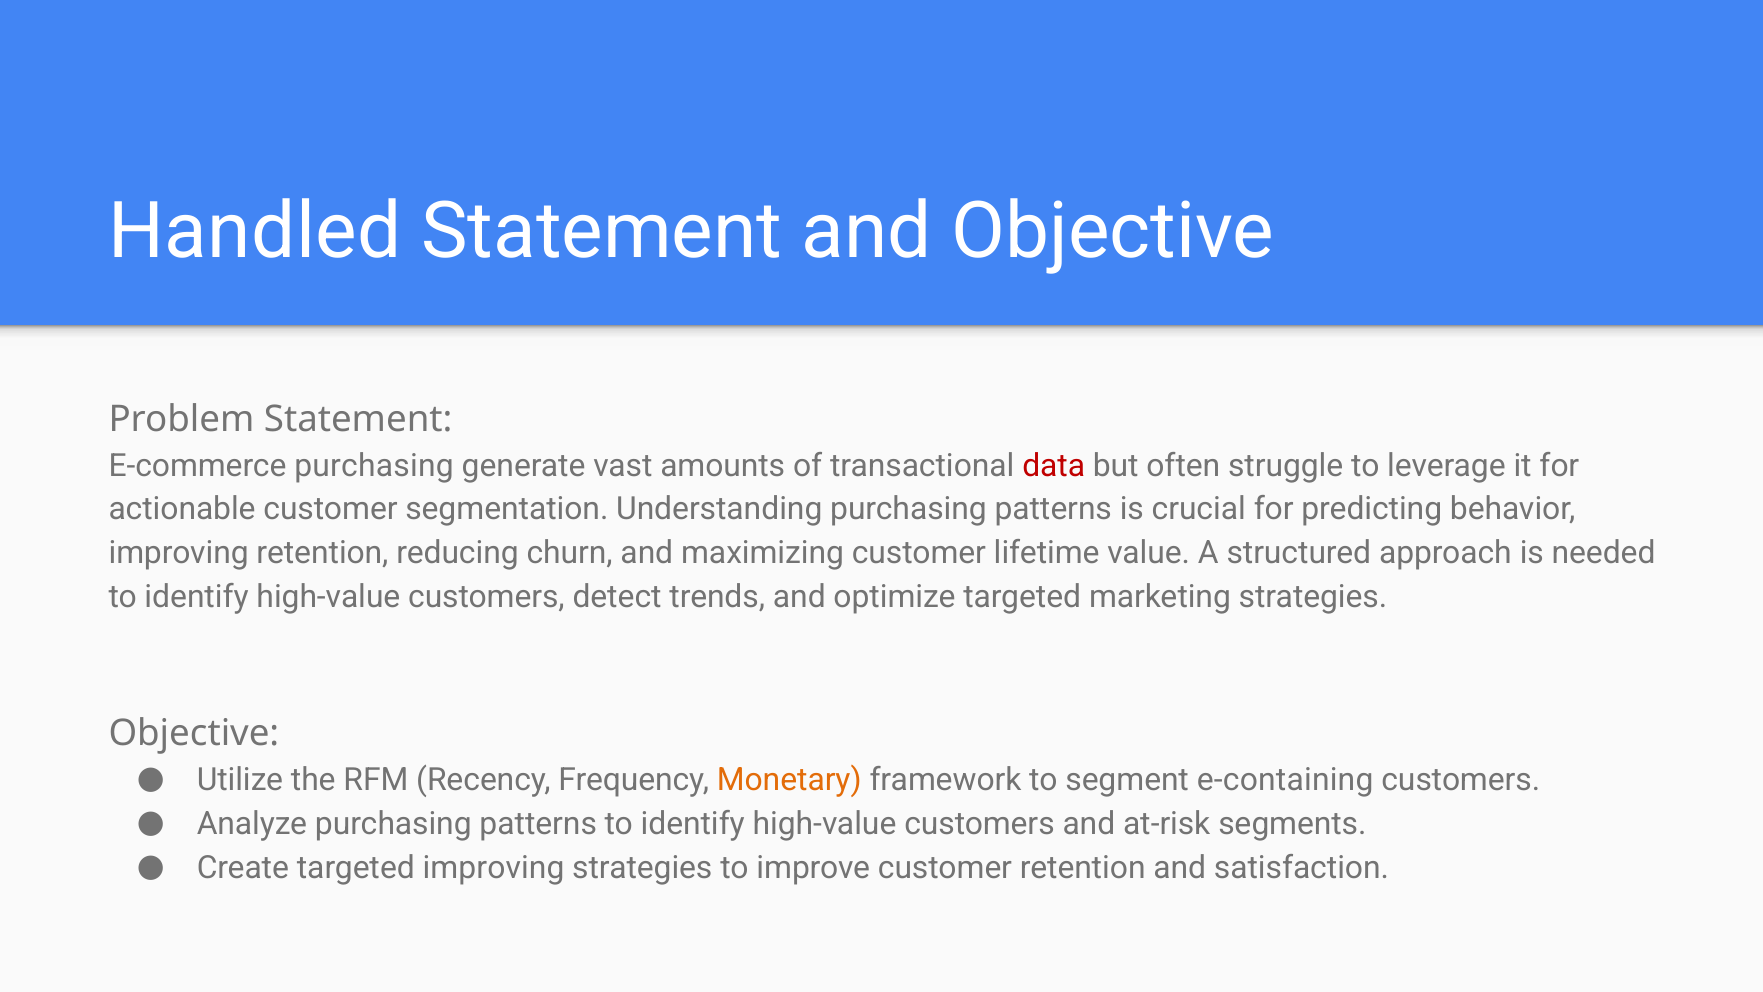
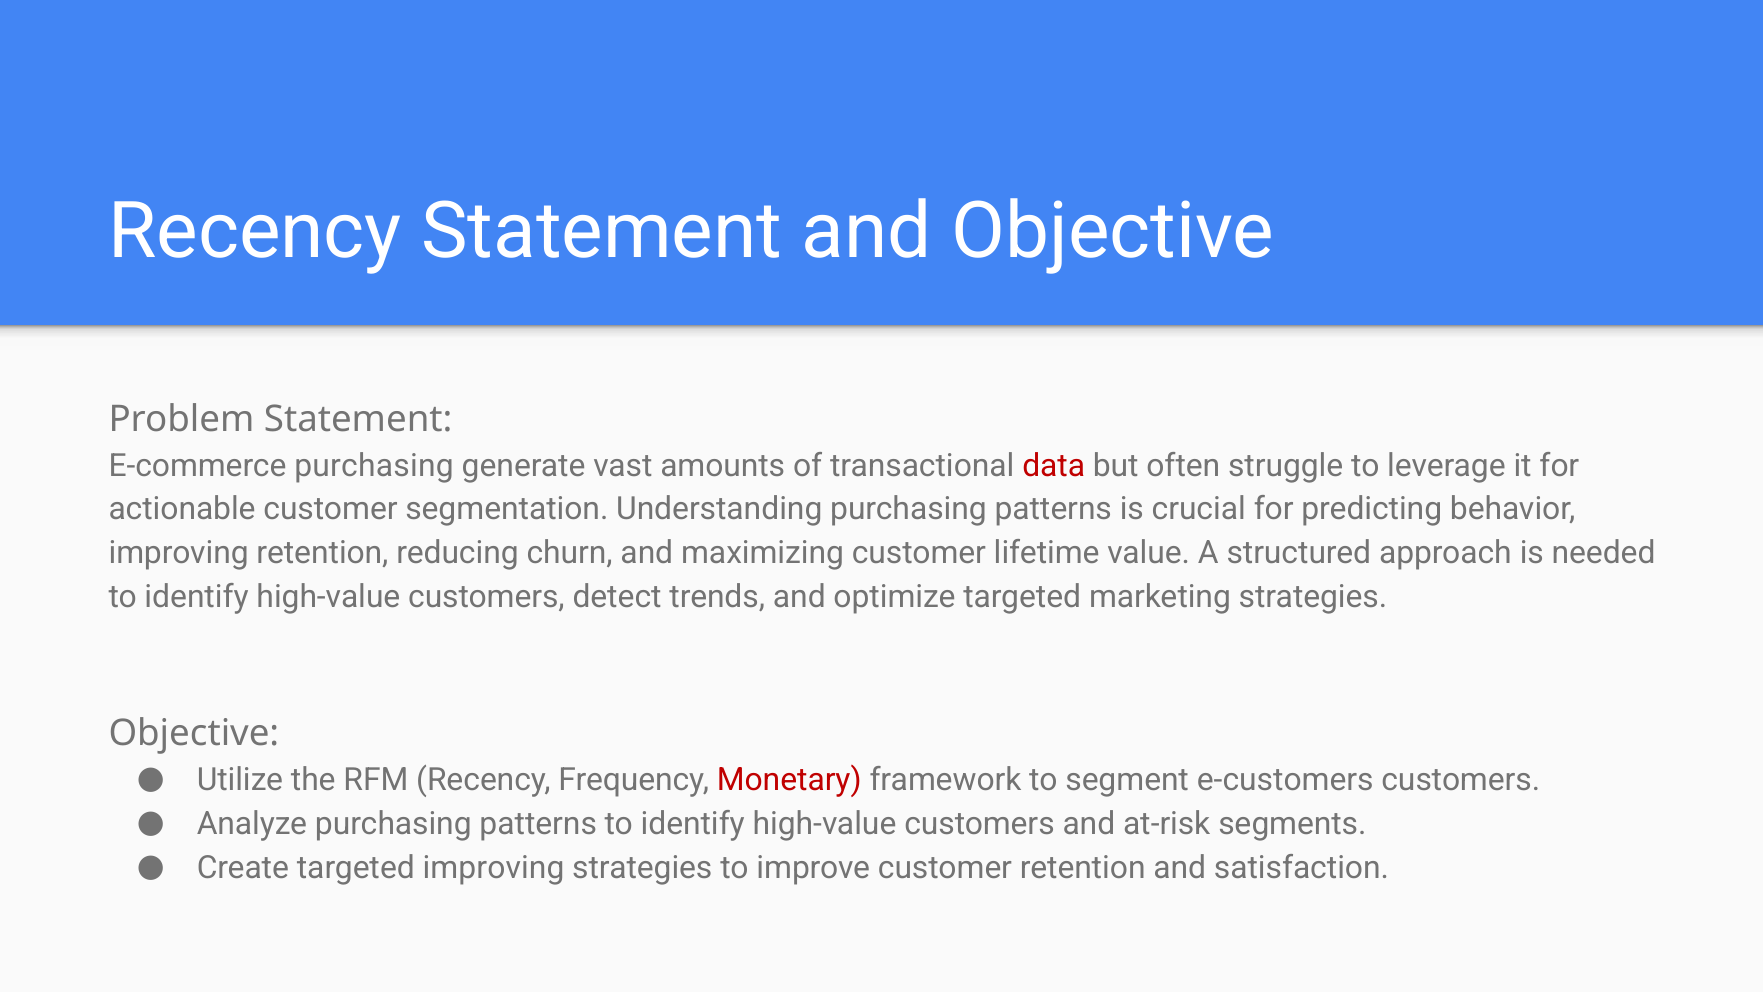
Handled: Handled -> Recency (255, 231)
Monetary colour: orange -> red (789, 780)
e-containing: e-containing -> e-customers (1285, 780)
